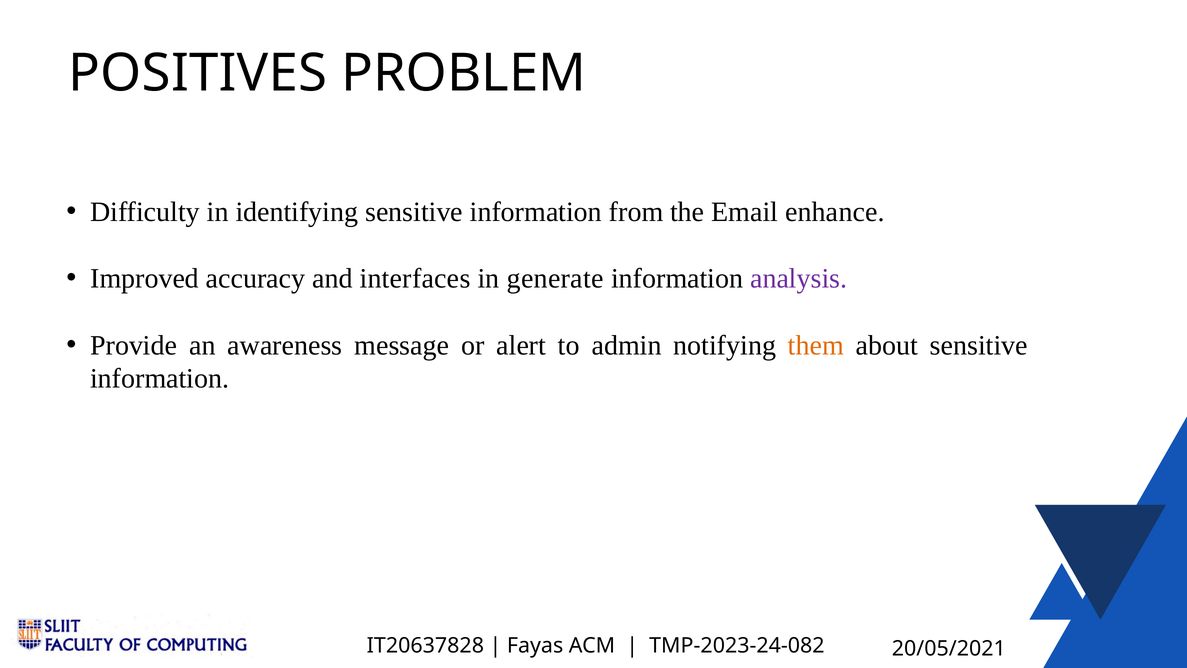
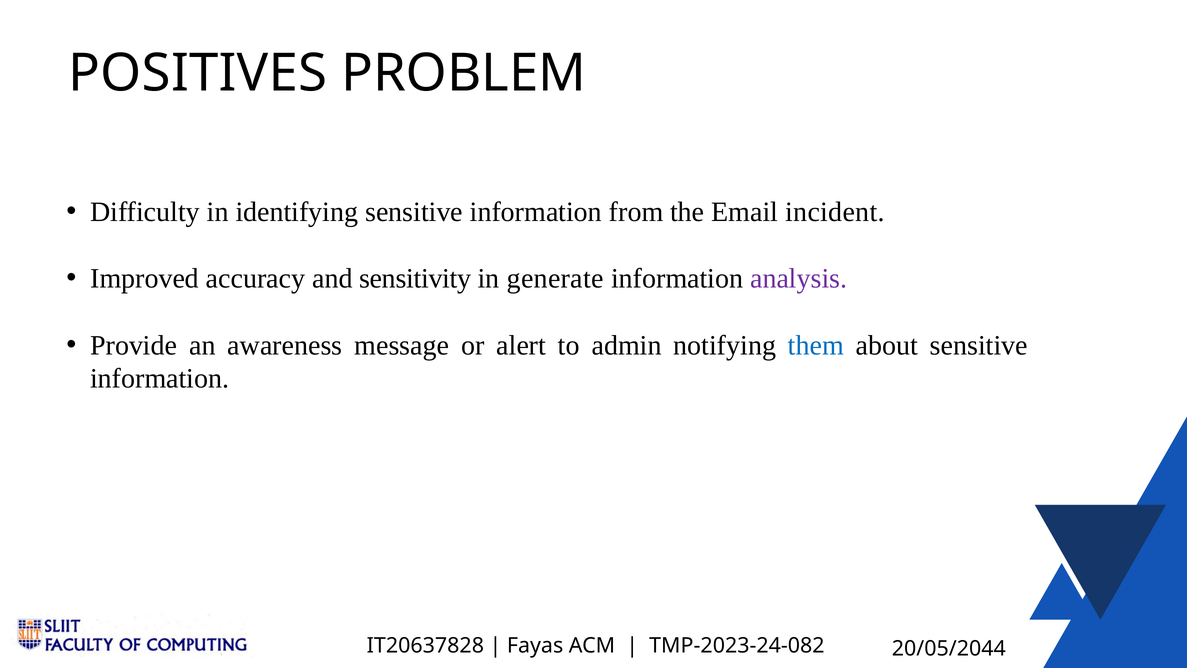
enhance: enhance -> incident (835, 212)
interfaces: interfaces -> sensitivity (415, 278)
them colour: orange -> blue (816, 345)
20/05/2021: 20/05/2021 -> 20/05/2044 (949, 648)
